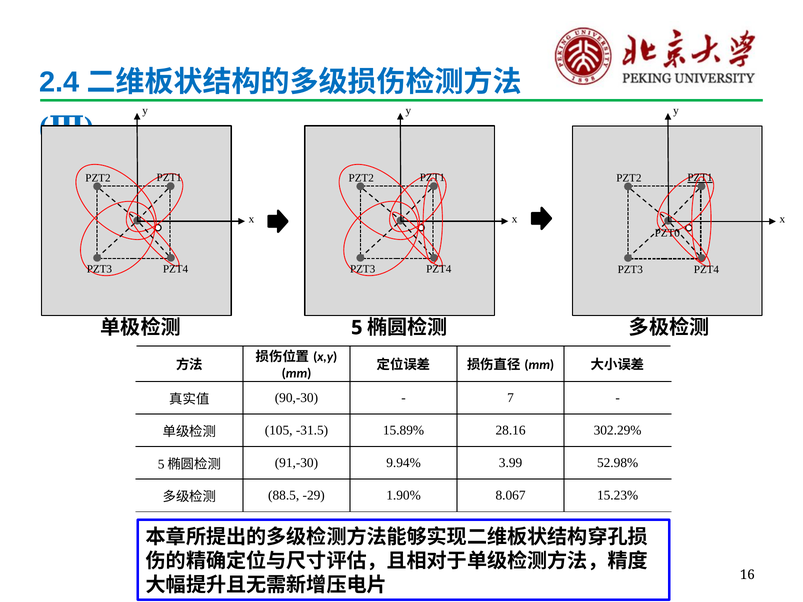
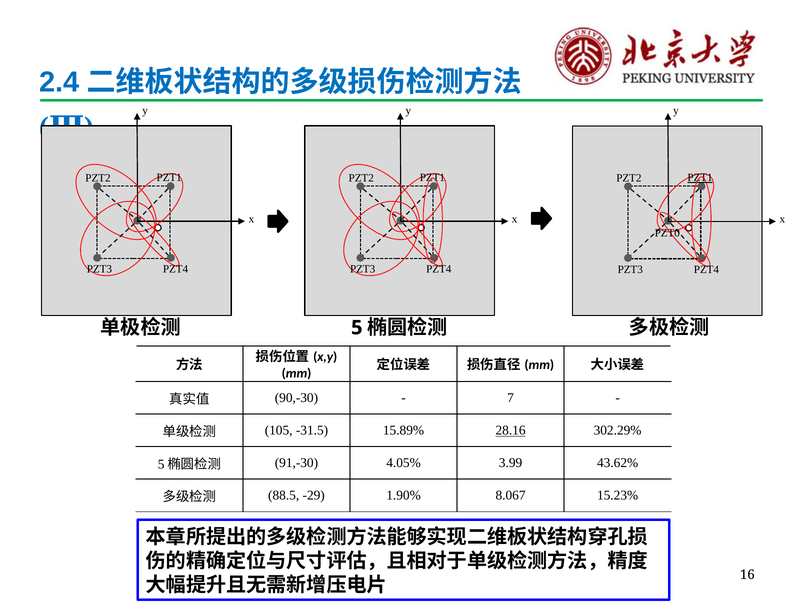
28.16 underline: none -> present (511, 431)
9.94%: 9.94% -> 4.05% (404, 463)
52.98%: 52.98% -> 43.62% (618, 463)
